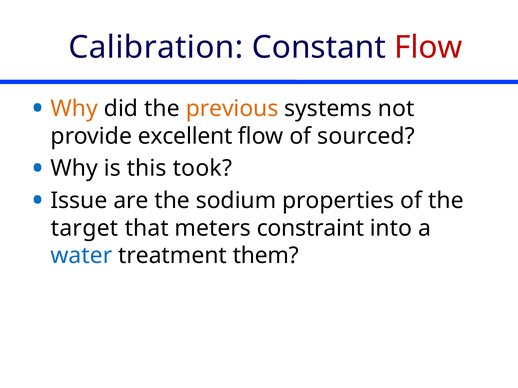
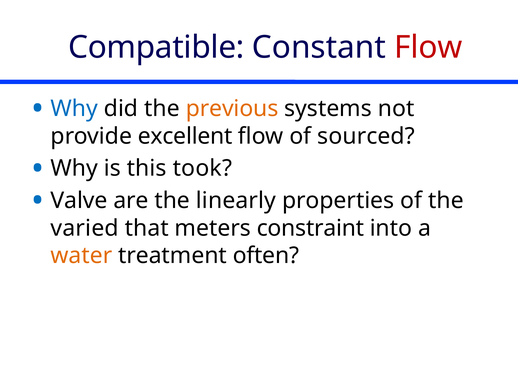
Calibration: Calibration -> Compatible (156, 48)
Why colour: orange -> blue (74, 109)
Issue: Issue -> Valve (79, 201)
sodium: sodium -> linearly (236, 201)
target: target -> varied (85, 228)
water colour: blue -> orange (81, 256)
them: them -> often (266, 256)
